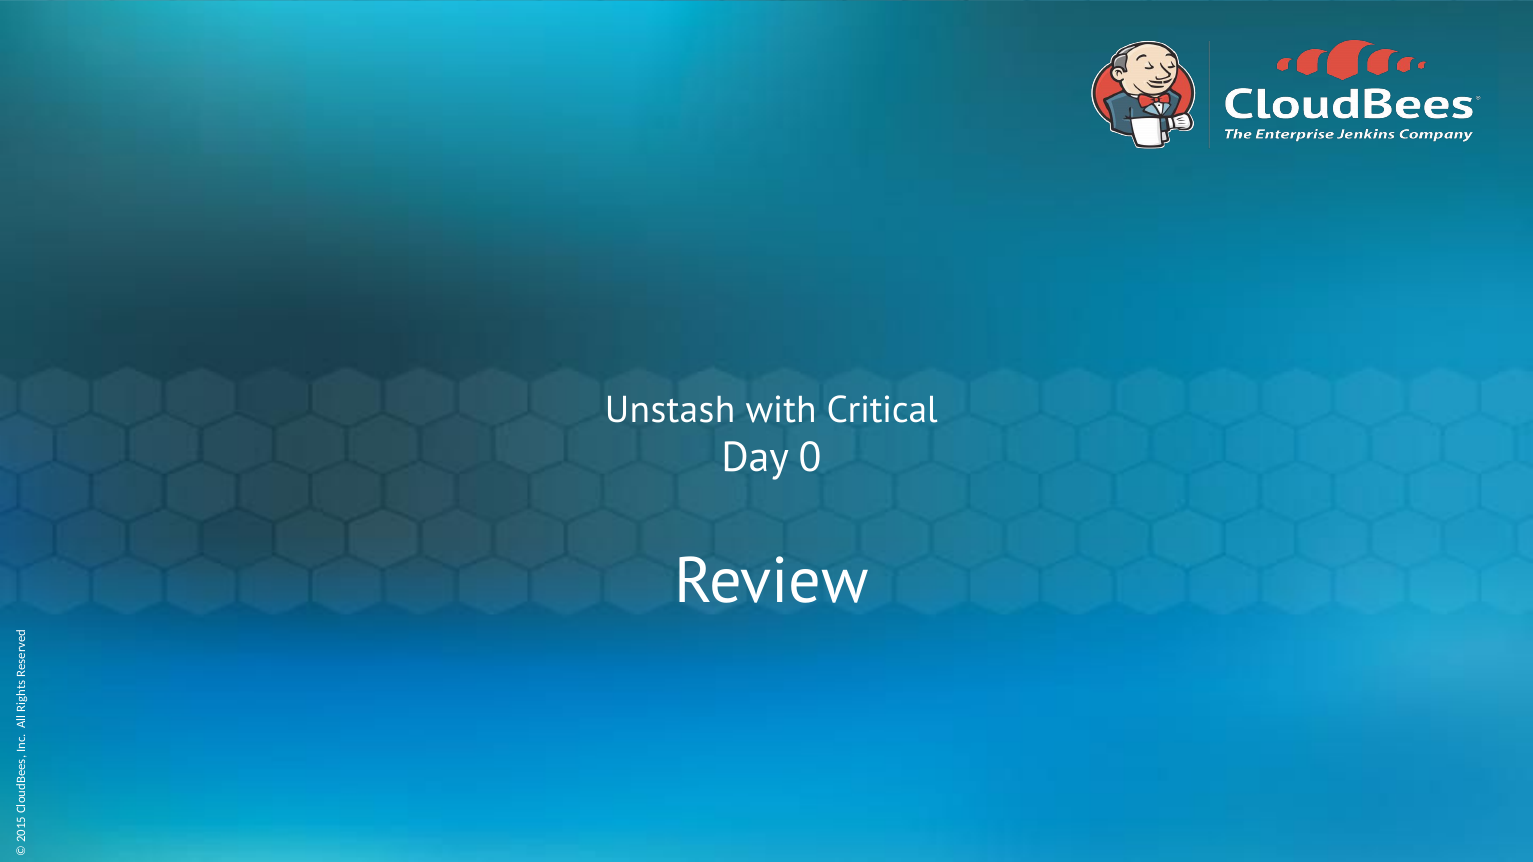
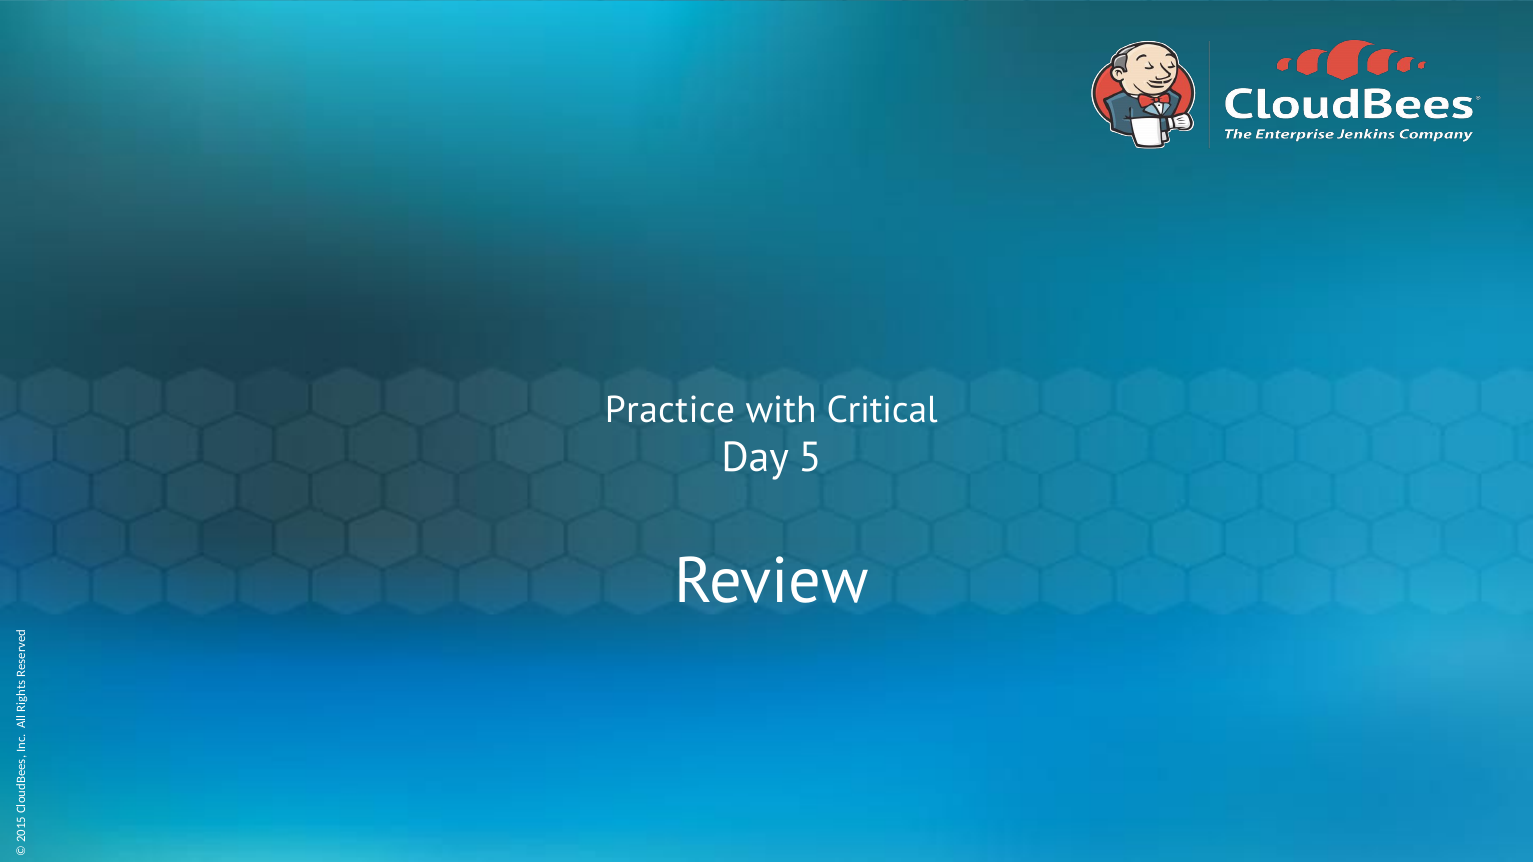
Unstash: Unstash -> Practice (670, 410)
Day 0: 0 -> 5 (810, 458)
